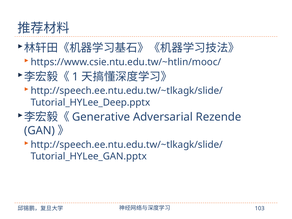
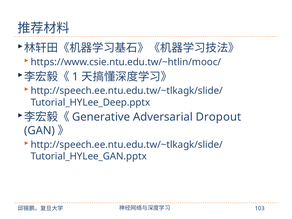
Rezende: Rezende -> Dropout (219, 117)
